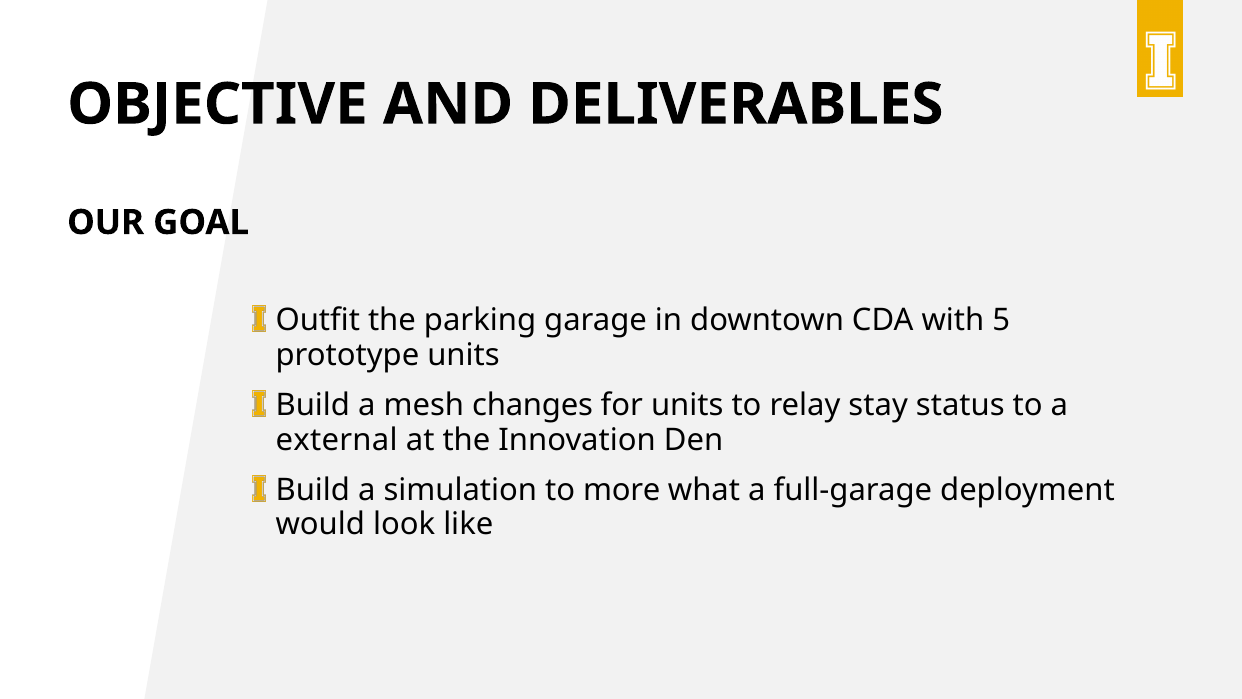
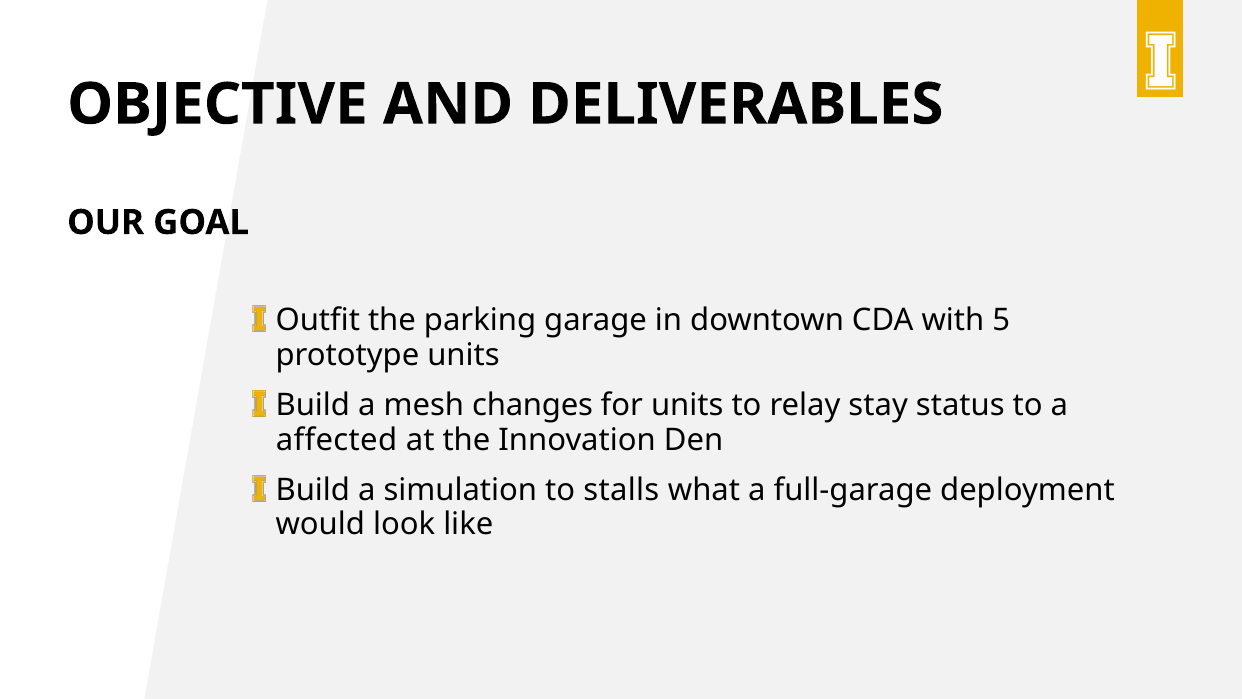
external: external -> affected (337, 440)
more: more -> stalls (621, 490)
